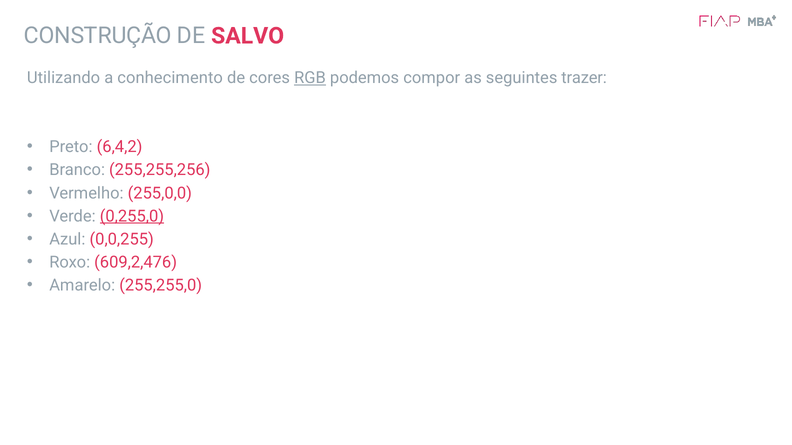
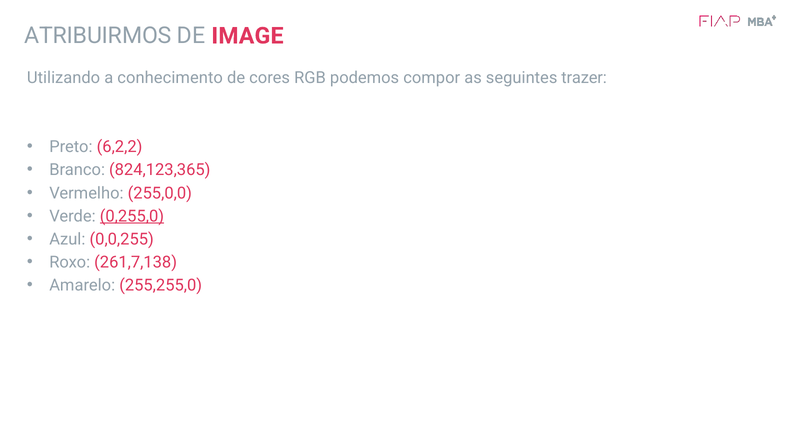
CONSTRUÇÃO: CONSTRUÇÃO -> ATRIBUIRMOS (98, 36)
SALVO: SALVO -> IMAGE (247, 36)
RGB underline: present -> none (310, 78)
6,4,2: 6,4,2 -> 6,2,2 (120, 147)
255,255,256: 255,255,256 -> 824,123,365 (160, 170)
609,2,476: 609,2,476 -> 261,7,138 (136, 263)
